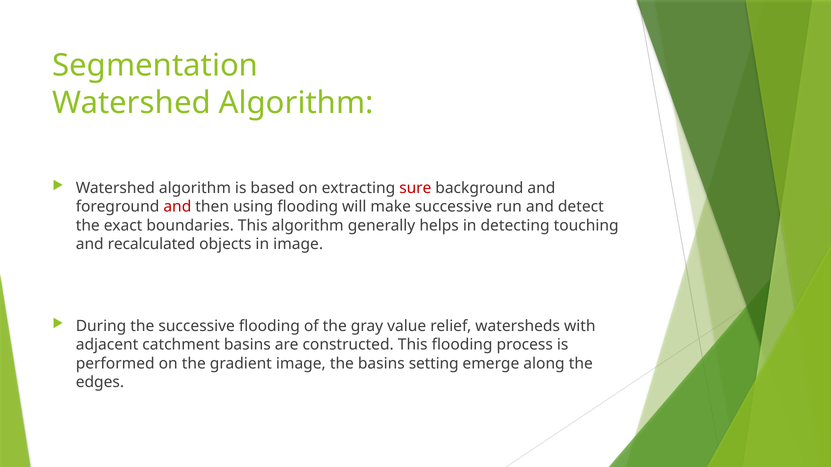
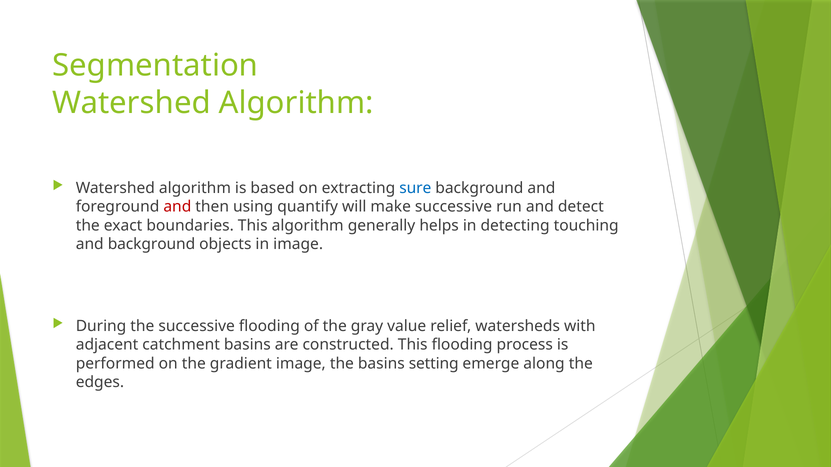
sure colour: red -> blue (415, 188)
using flooding: flooding -> quantify (308, 207)
and recalculated: recalculated -> background (151, 244)
